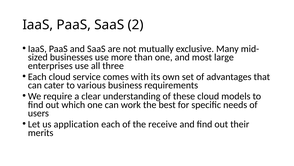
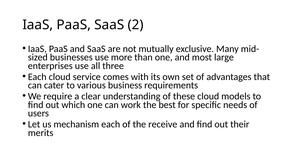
application: application -> mechanism (76, 124)
